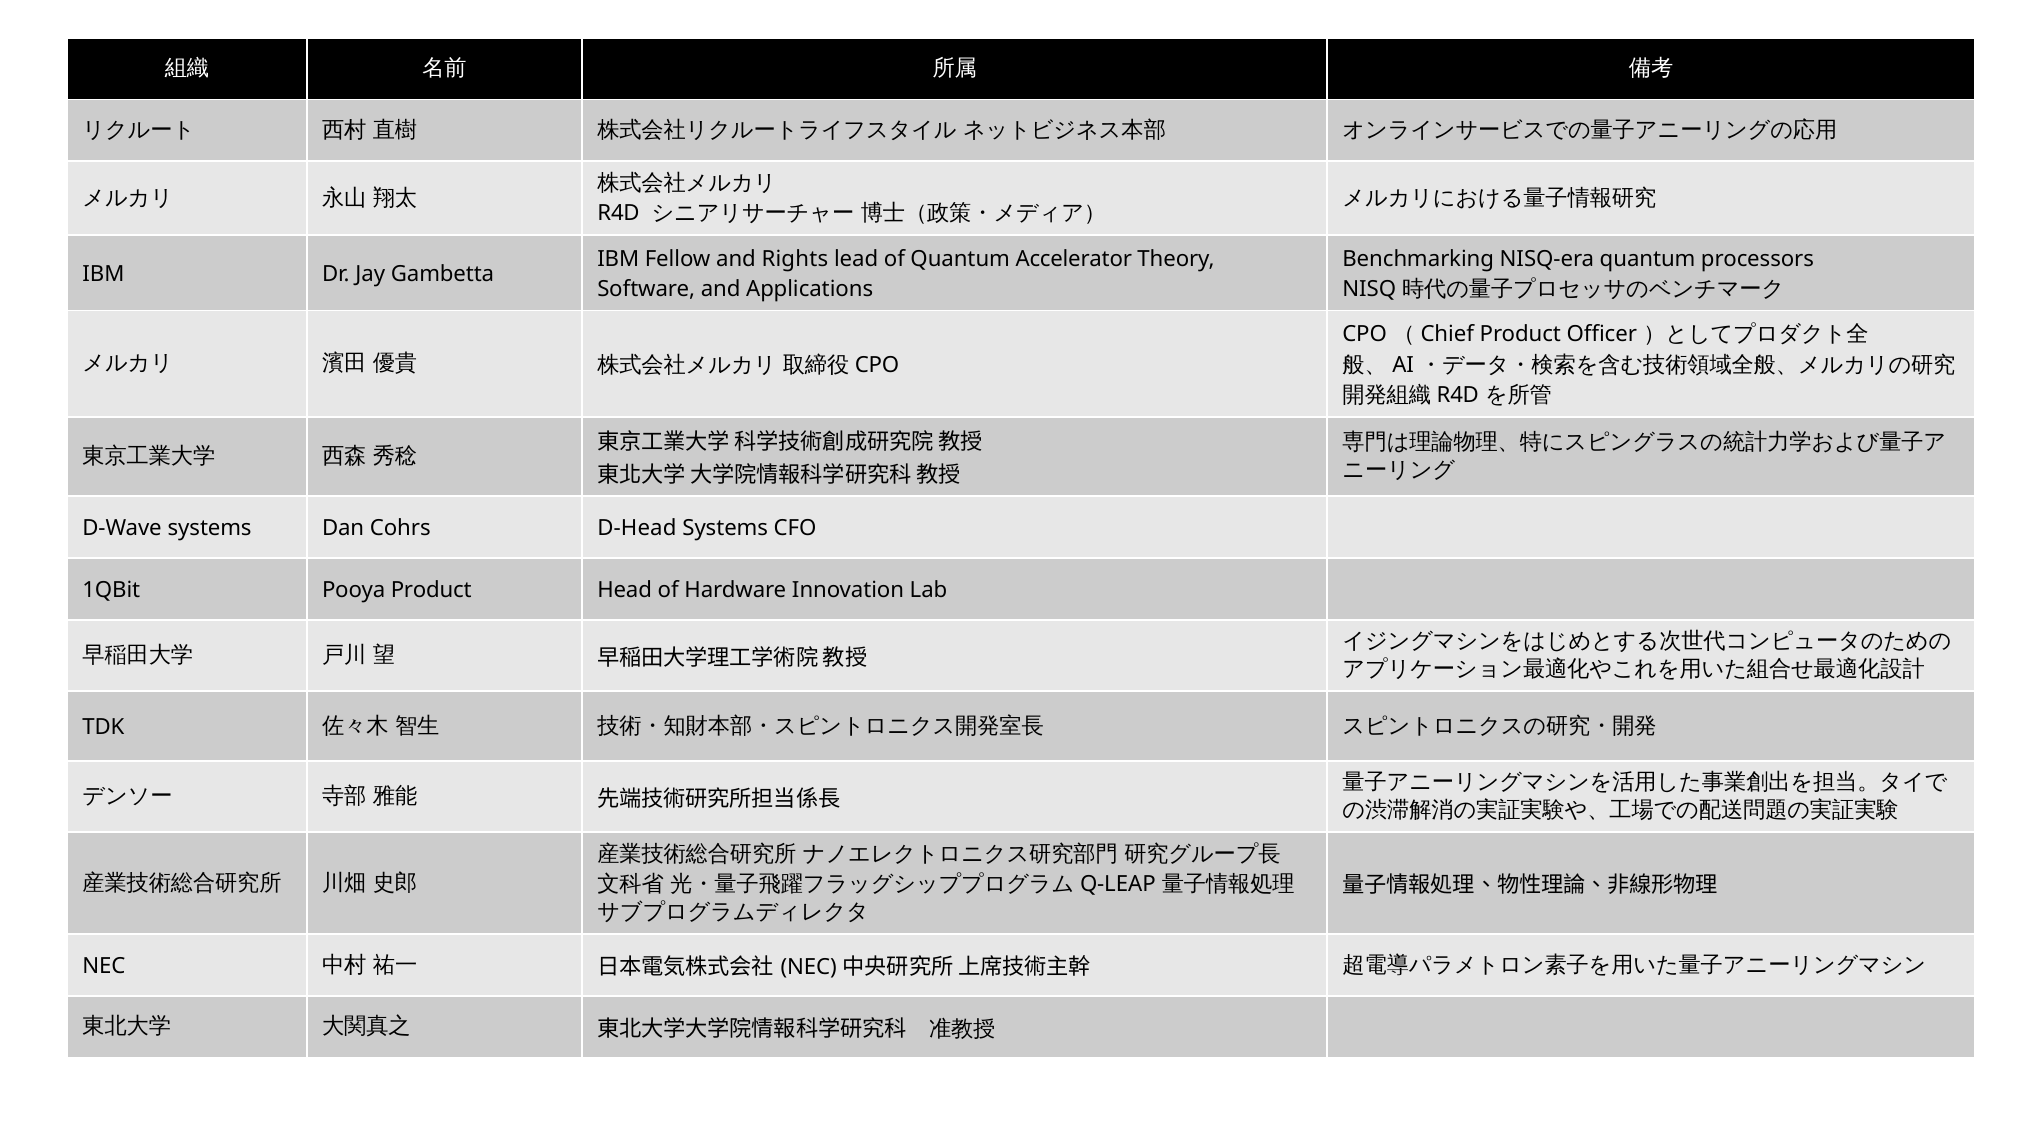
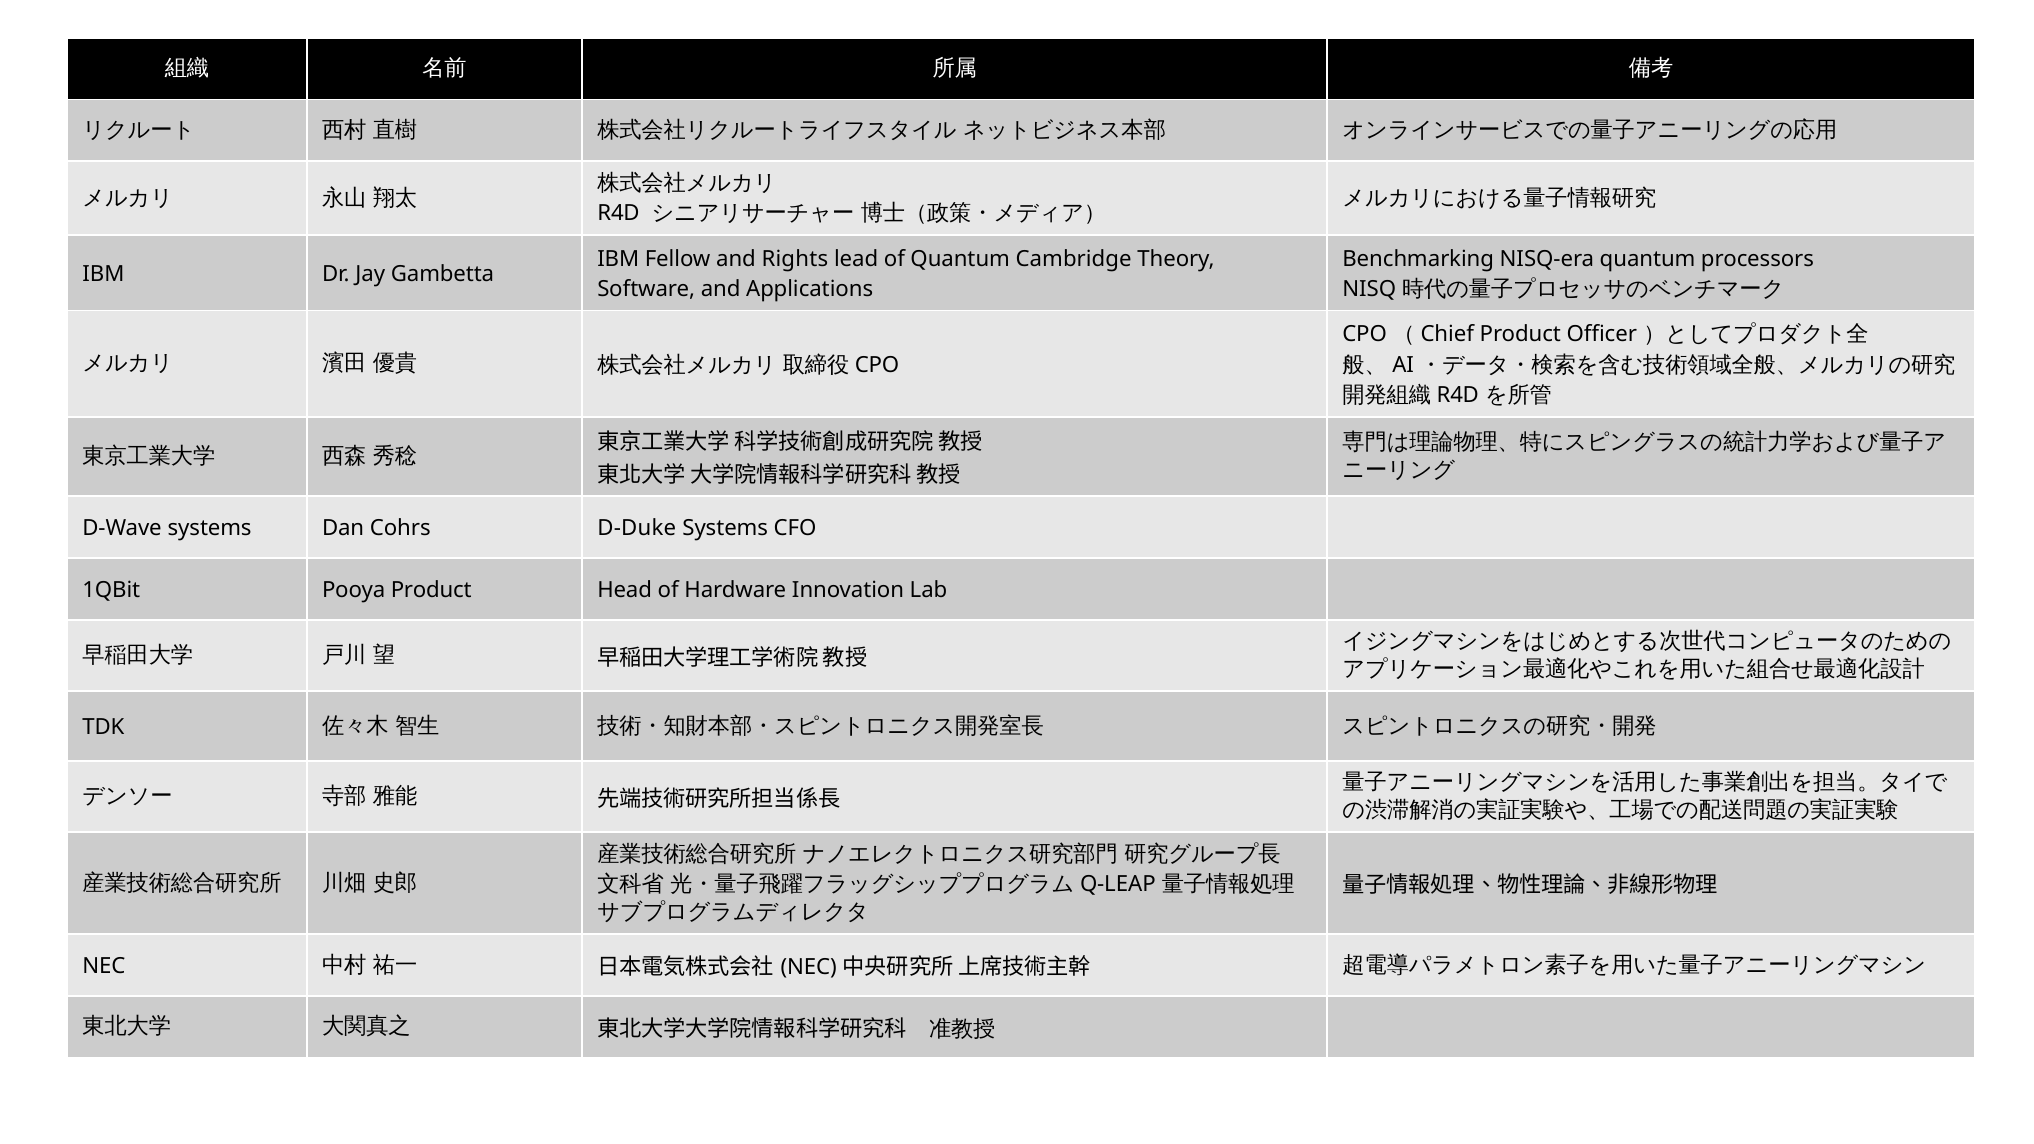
Accelerator: Accelerator -> Cambridge (1074, 259)
D-Head: D-Head -> D-Duke (637, 528)
